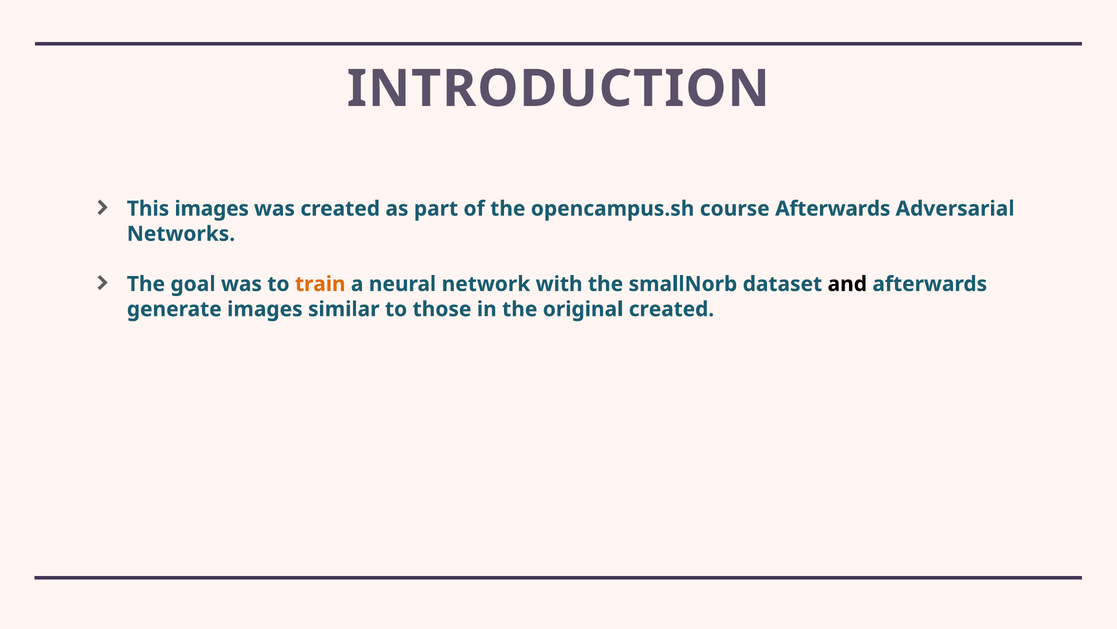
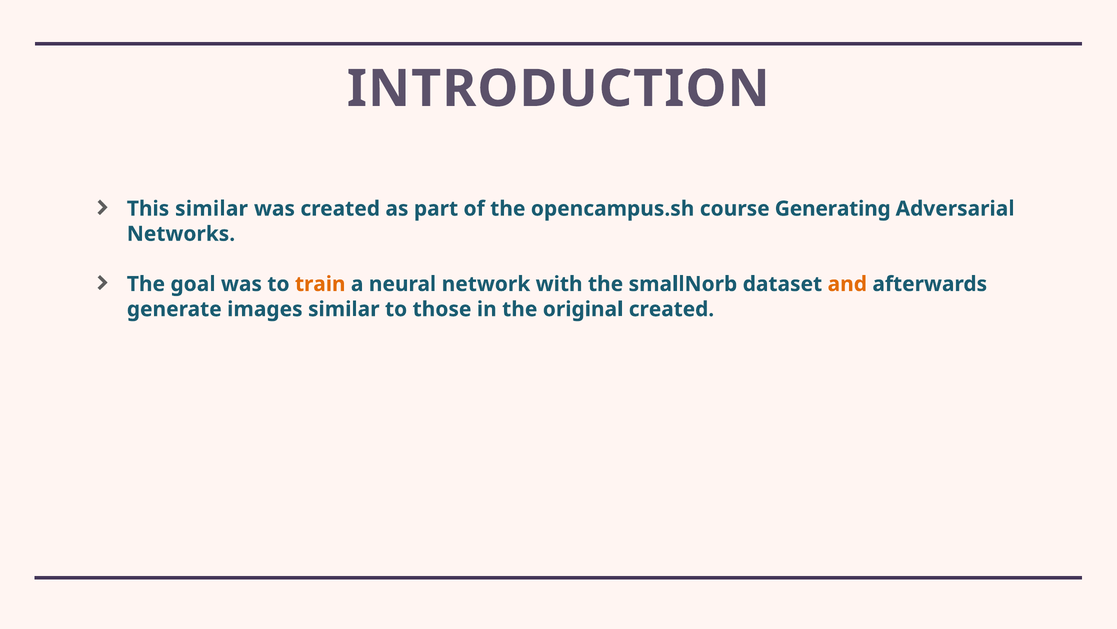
This images: images -> similar (212, 209)
course Afterwards: Afterwards -> Generating (833, 209)
and colour: black -> orange (847, 284)
